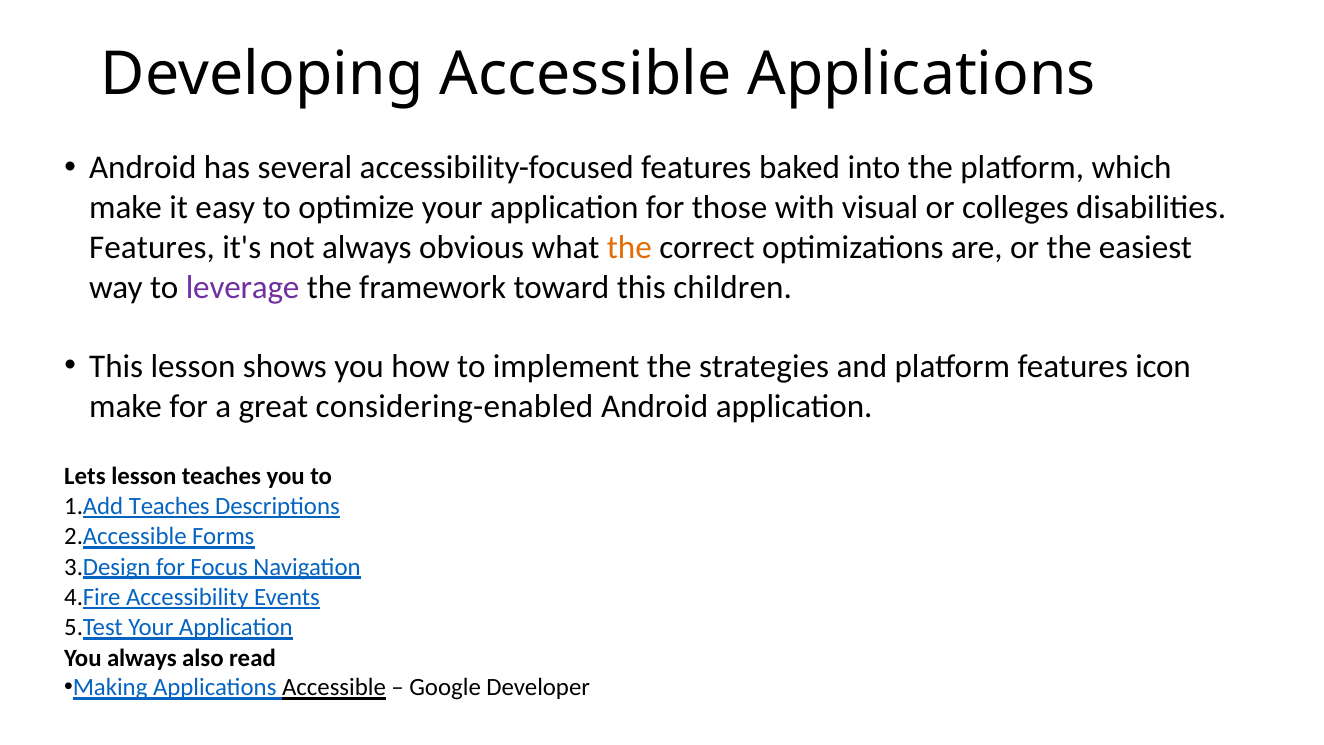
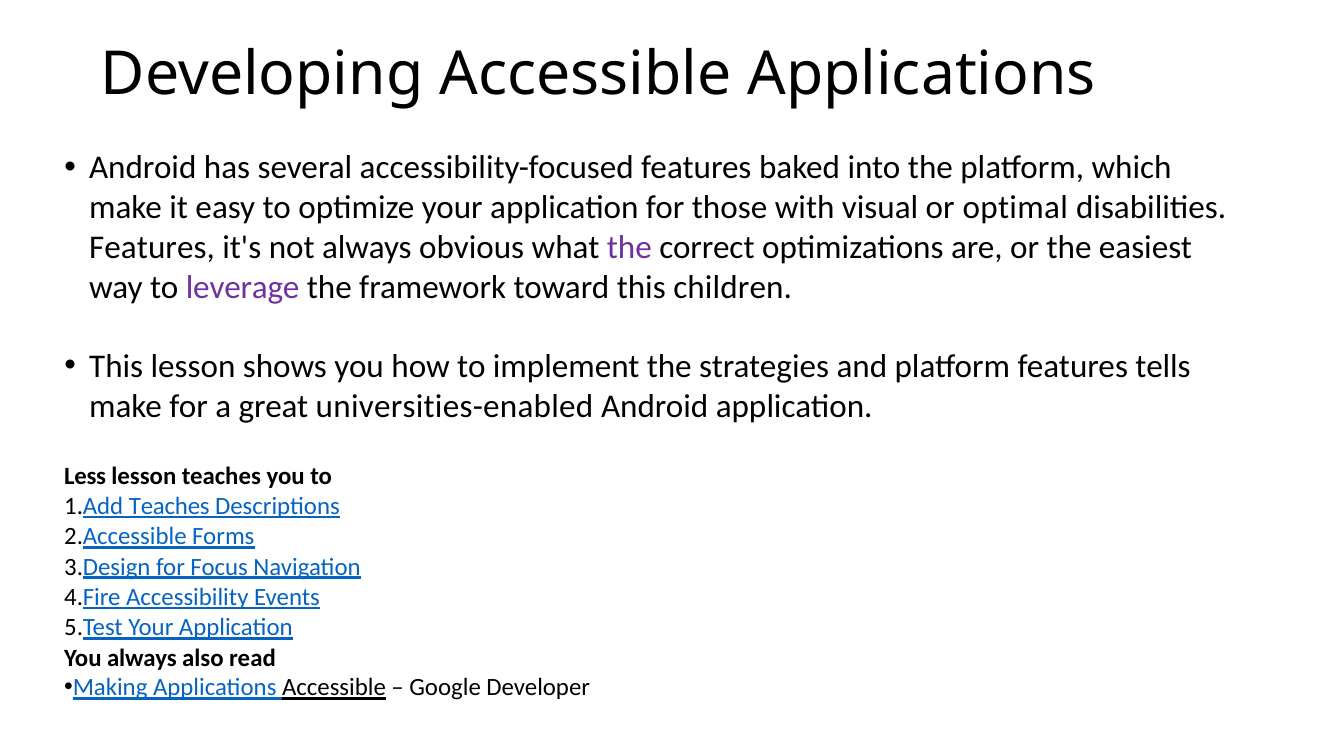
colleges: colleges -> optimal (1015, 208)
the colour: orange -> purple (629, 247)
icon: icon -> tells (1163, 367)
considering-enabled: considering-enabled -> universities-enabled (455, 406)
Lets: Lets -> Less (85, 476)
